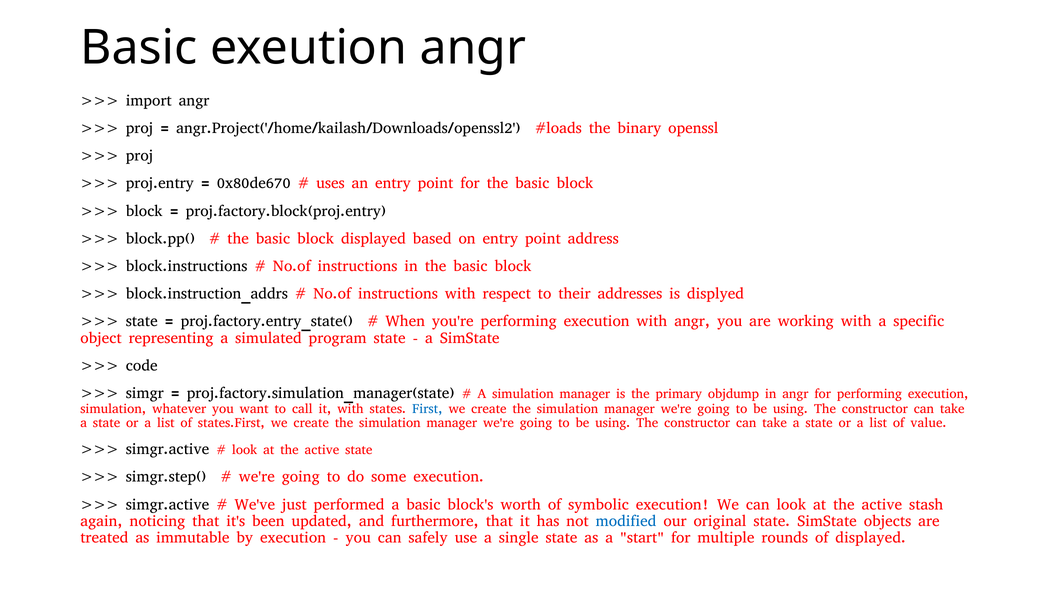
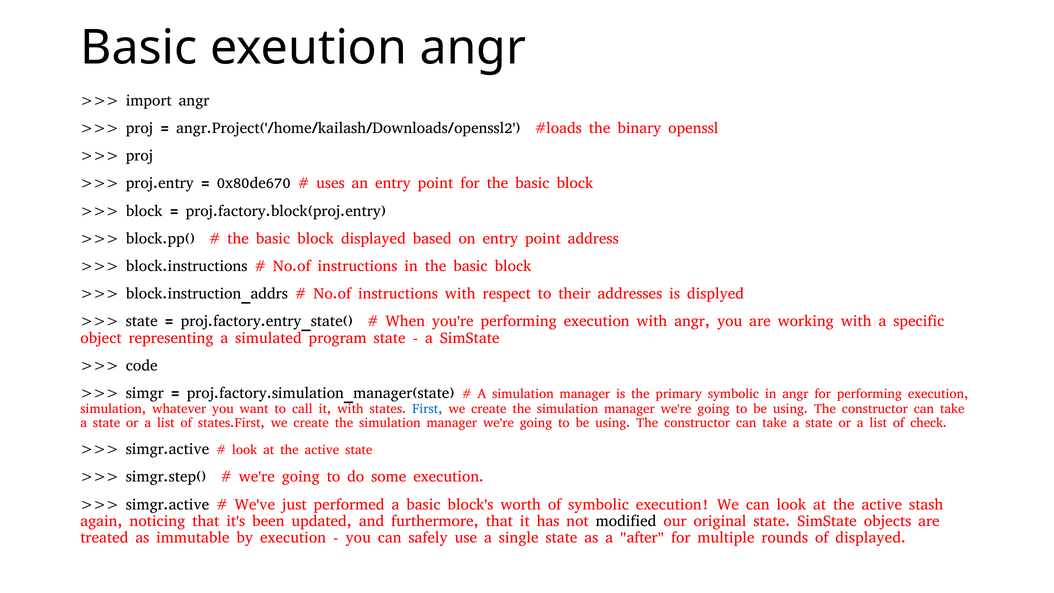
primary objdump: objdump -> symbolic (733, 394)
value: value -> check (929, 423)
modified colour: blue -> black (626, 521)
start: start -> after (642, 538)
